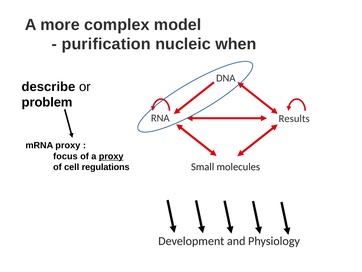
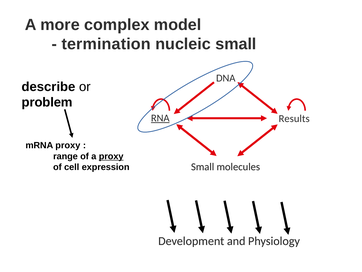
purification: purification -> termination (106, 44)
nucleic when: when -> small (236, 44)
RNA underline: none -> present (160, 118)
focus: focus -> range (65, 156)
regulations: regulations -> expression (106, 167)
